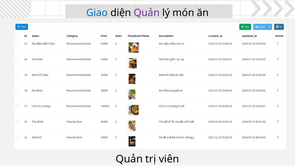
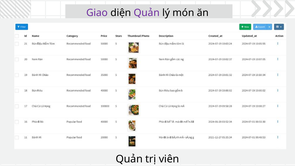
Giao colour: blue -> purple (97, 13)
